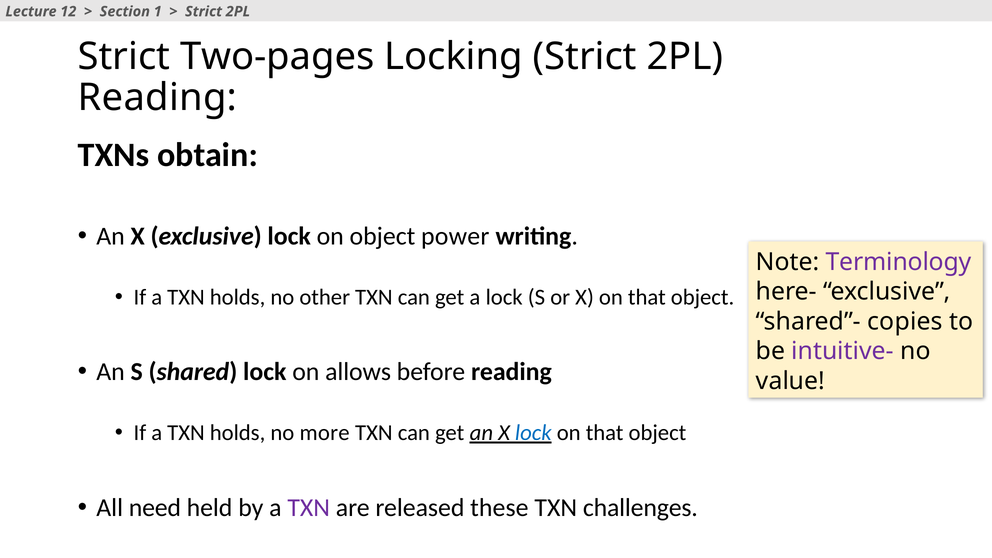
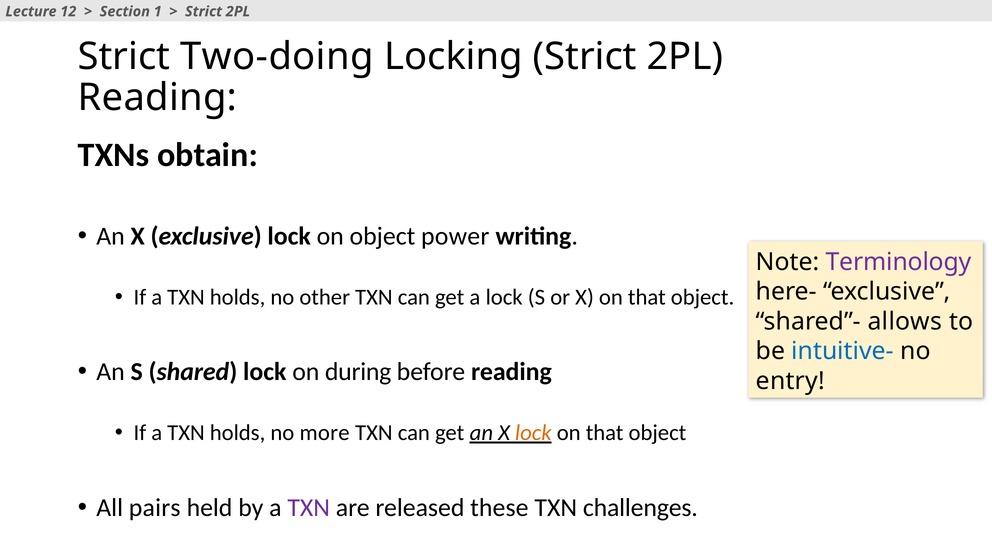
Two-pages: Two-pages -> Two-doing (277, 56)
copies: copies -> allows (905, 321)
intuitive- colour: purple -> blue (843, 351)
allows: allows -> during (358, 372)
value: value -> entry (790, 381)
lock colour: blue -> orange (533, 433)
need: need -> pairs (155, 508)
